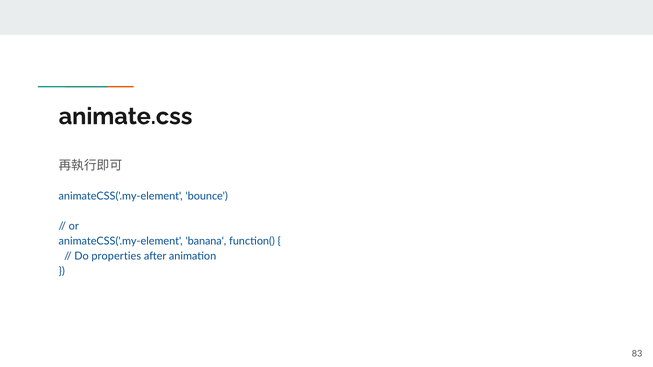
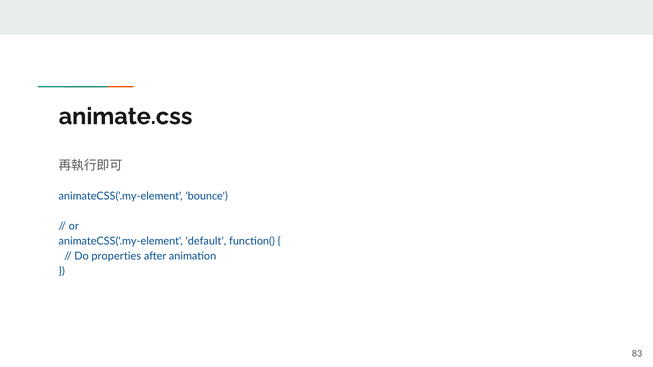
banana: banana -> default (206, 241)
